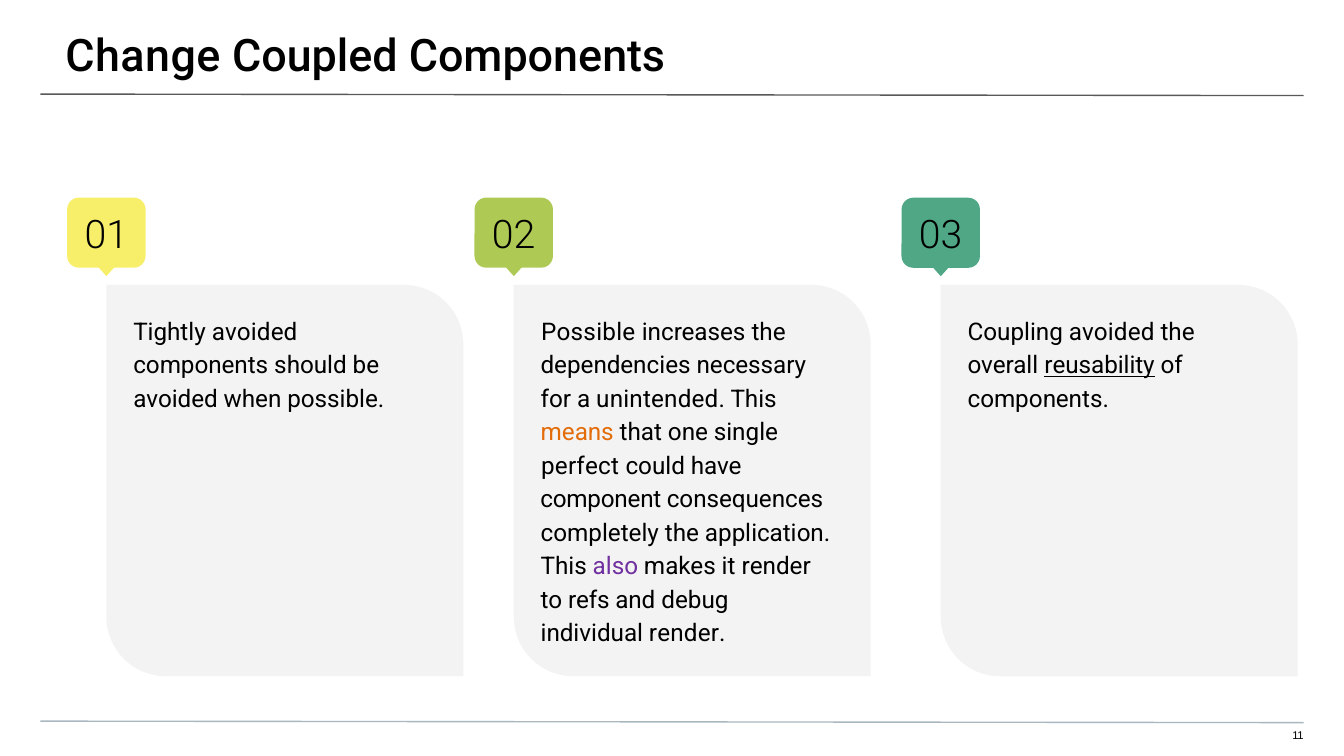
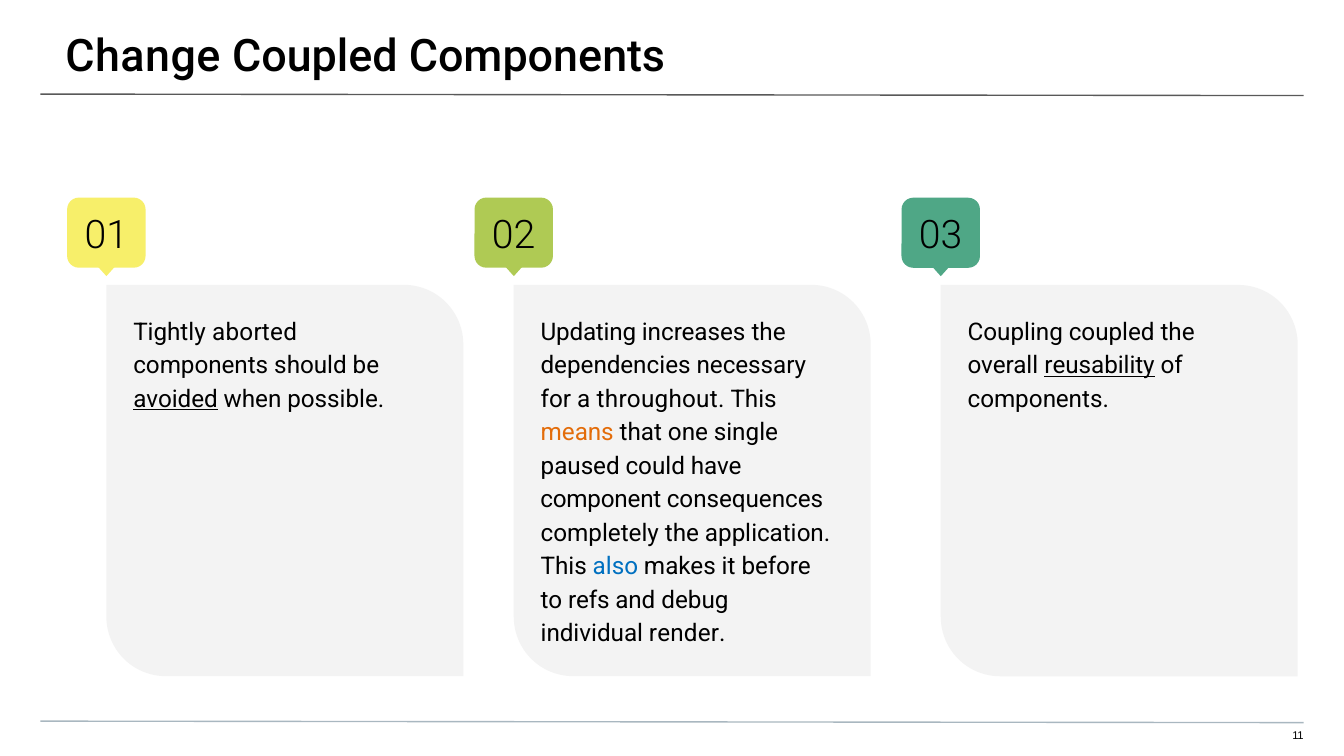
Tightly avoided: avoided -> aborted (255, 332)
Possible: Possible -> Updating (588, 332)
Coupling avoided: avoided -> coupled (1112, 332)
avoided underline: none -> present (176, 399)
unintended: unintended -> throughout (661, 399)
perfect: perfect -> paused (580, 466)
also colour: purple -> blue (615, 567)
it render: render -> before (776, 567)
